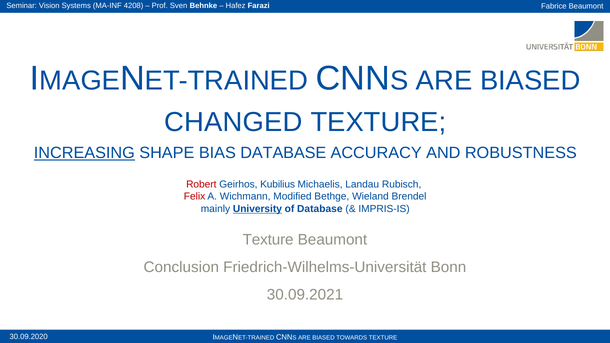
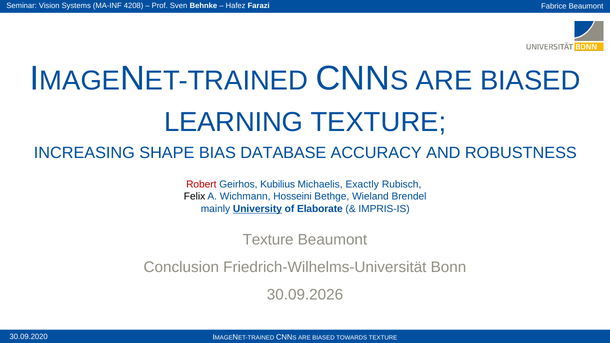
CHANGED: CHANGED -> LEARNING (234, 122)
INCREASING underline: present -> none (84, 153)
Landau: Landau -> Exactly (362, 184)
Felix colour: red -> black (195, 197)
Modified: Modified -> Hosseini (293, 197)
of Database: Database -> Elaborate (320, 209)
30.09.2021: 30.09.2021 -> 30.09.2026 (305, 295)
